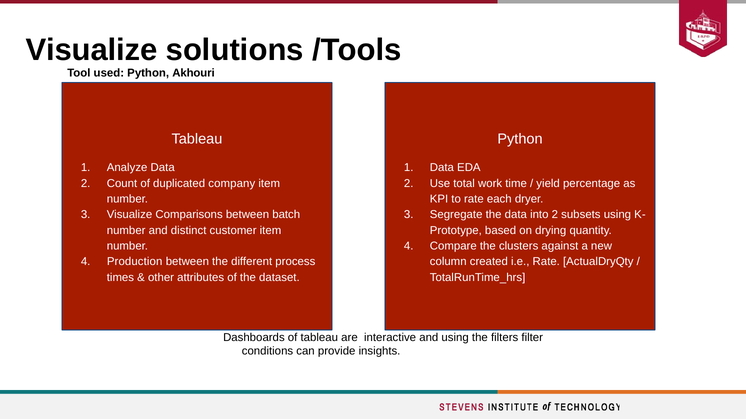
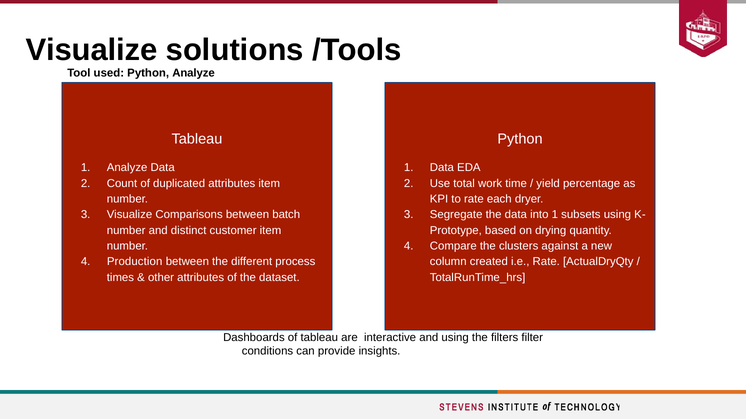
Python Akhouri: Akhouri -> Analyze (193, 73)
duplicated company: company -> attributes (232, 184)
into 2: 2 -> 1 (555, 215)
